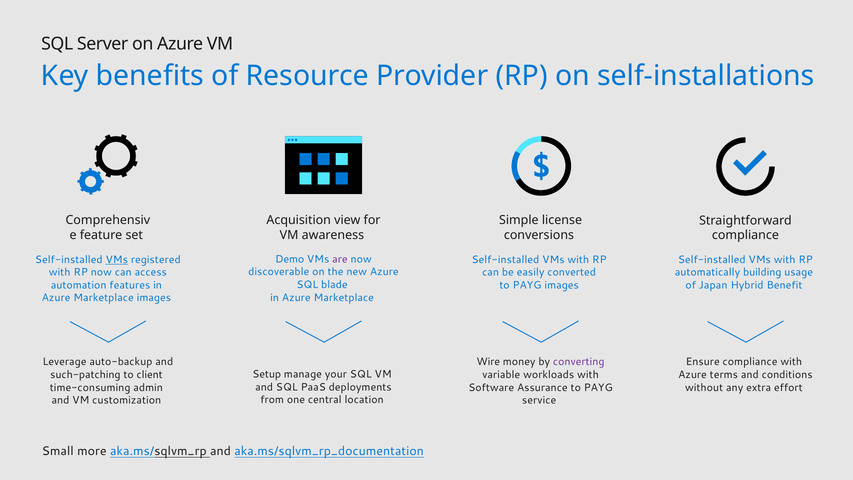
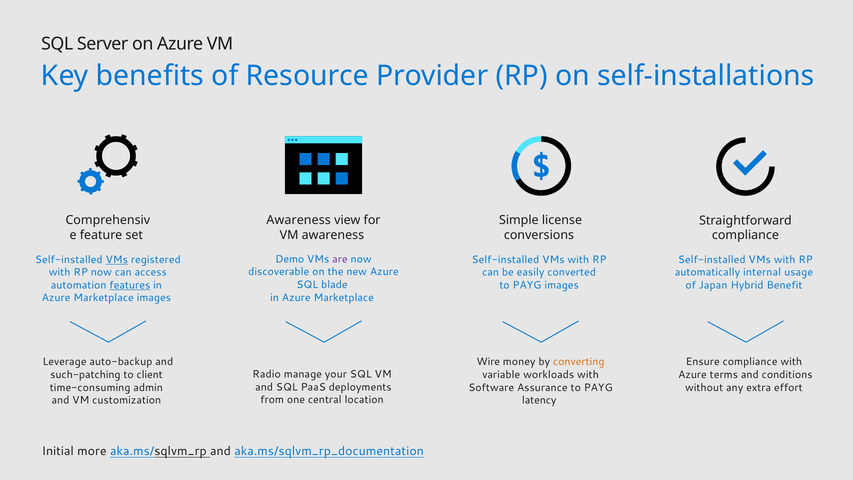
Acquisition: Acquisition -> Awareness (299, 220)
building: building -> internal (762, 272)
features underline: none -> present (130, 285)
converting colour: purple -> orange (579, 362)
Setup: Setup -> Radio (267, 374)
service: service -> latency (539, 400)
Small: Small -> Initial (58, 451)
